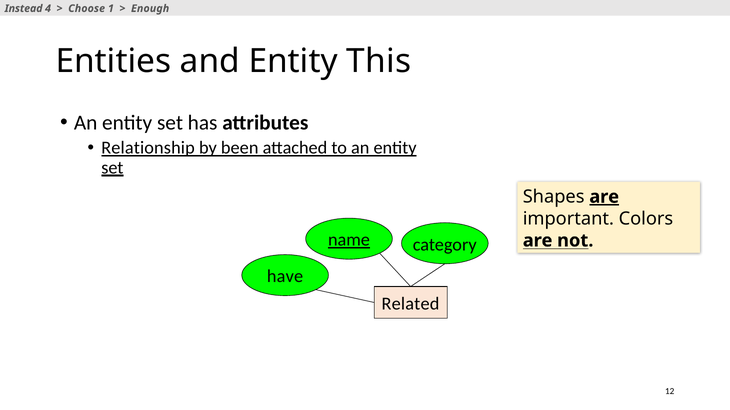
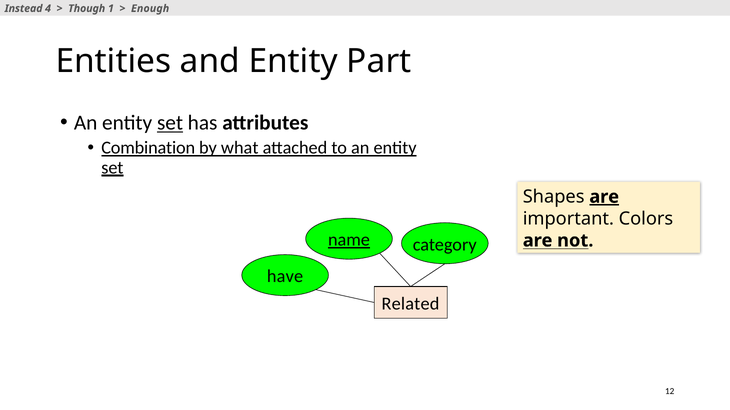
Choose: Choose -> Though (87, 8)
This: This -> Part (379, 61)
set underline: none -> present (170, 123)
Relationship: Relationship -> Combination (148, 148)
been: been -> what (240, 148)
